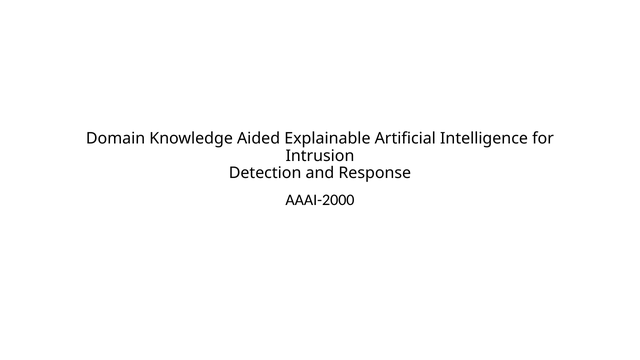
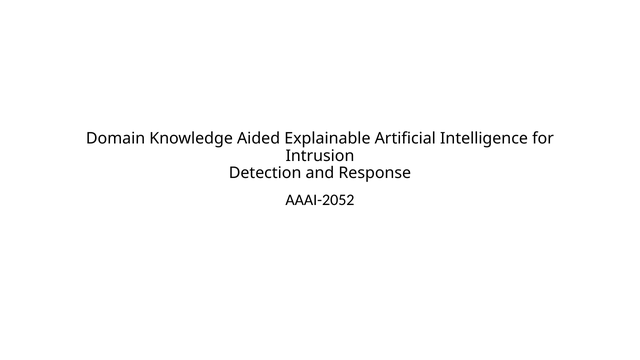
AAAI-2000: AAAI-2000 -> AAAI-2052 (320, 200)
